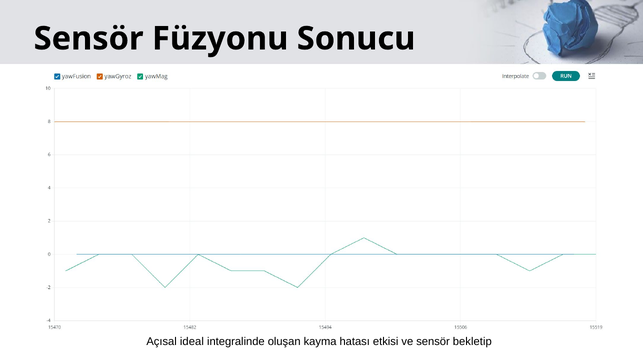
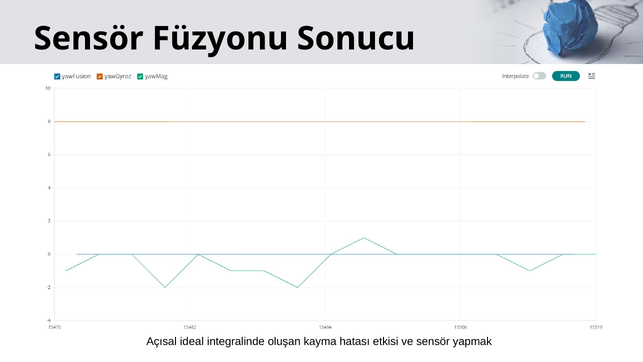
bekletip: bekletip -> yapmak (472, 341)
